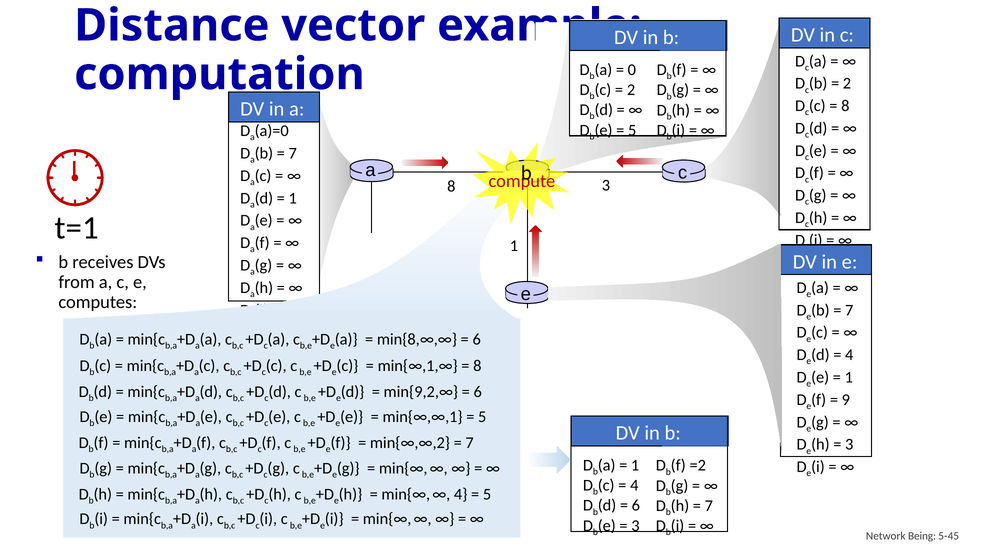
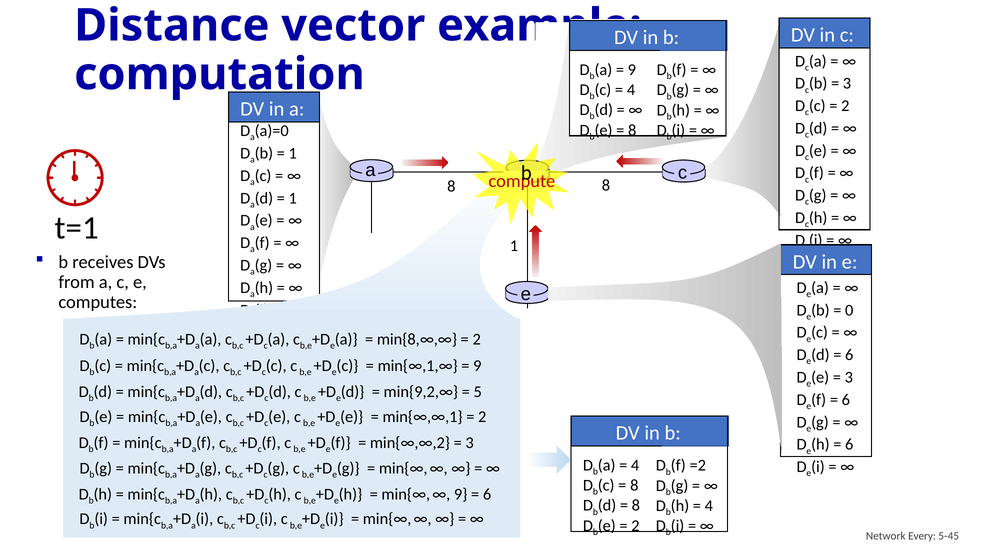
0: 0 -> 9 (632, 70)
2: 2 -> 3 (847, 83)
2: 2 -> 4 (631, 90)
8: 8 -> 2 (845, 106)
5: 5 -> 8 (632, 130)
7: 7 -> 1 (293, 153)
3: 3 -> 8 (606, 185)
7: 7 -> 0 (849, 310)
6: 6 -> 2 (477, 339)
4: 4 -> 6 (849, 355)
8: 8 -> 9 (477, 366)
1: 1 -> 3 (849, 377)
6: 6 -> 5 (478, 392)
9: 9 -> 6 (846, 400)
5: 5 -> 2 (482, 417)
7: 7 -> 3 (470, 443)
3: 3 -> 6 (849, 445)
1: 1 -> 4 (635, 465)
4: 4 -> 8 (634, 485)
4: 4 -> 9 (461, 494)
5: 5 -> 6 (487, 494)
6: 6 -> 8 (636, 506)
7: 7 -> 4 (709, 506)
3: 3 -> 2 (636, 526)
Being: Being -> Every (922, 536)
